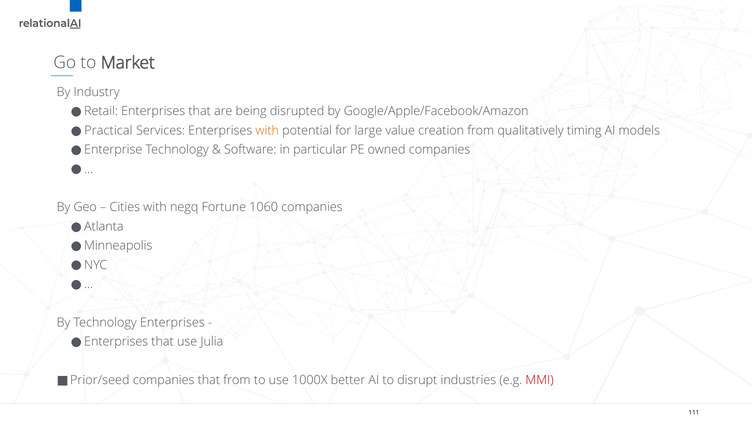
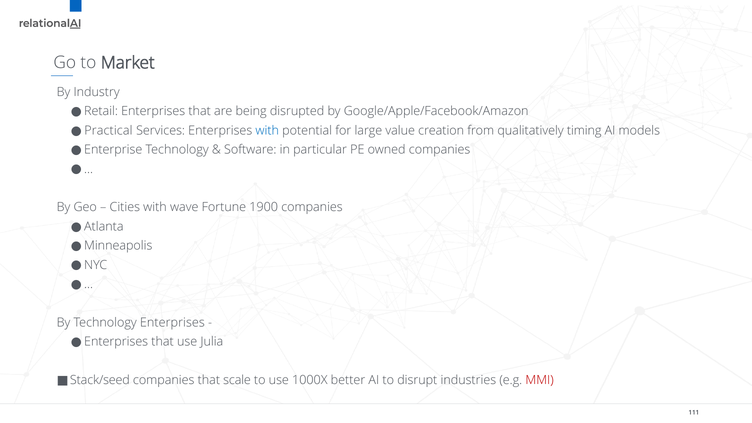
with colour: orange -> blue (267, 131)
negq: negq -> wave (184, 207)
1060: 1060 -> 1900 (264, 207)
Prior/seed: Prior/seed -> Stack/seed (100, 380)
that from: from -> scale (237, 380)
